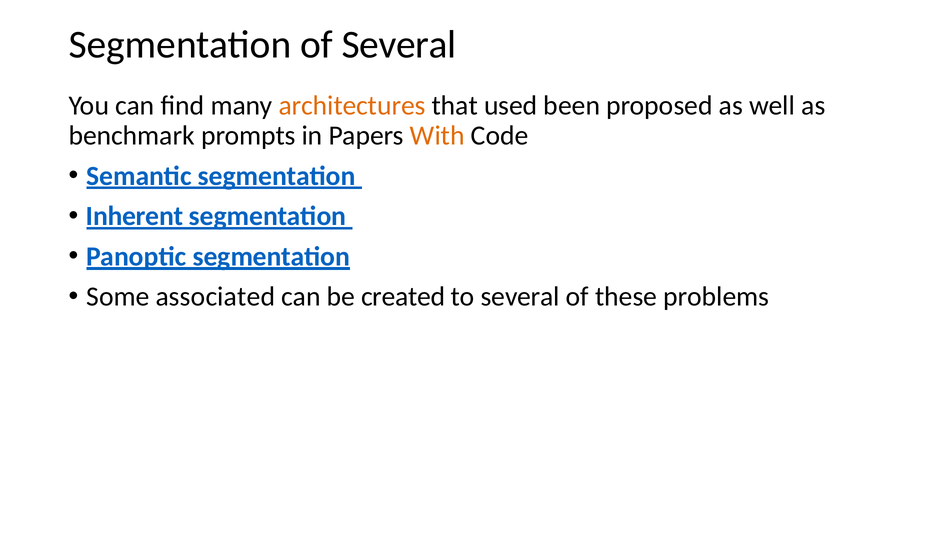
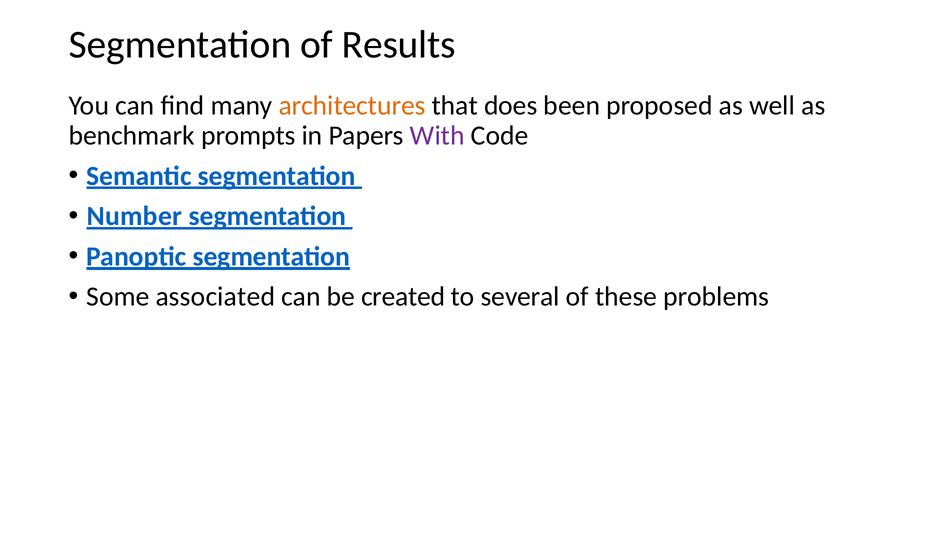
of Several: Several -> Results (399, 45)
used: used -> does (511, 106)
With colour: orange -> purple (437, 136)
Inherent: Inherent -> Number (134, 216)
